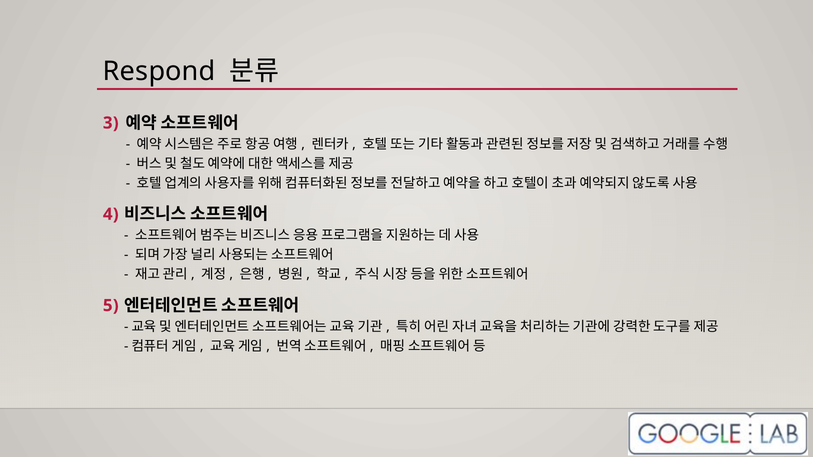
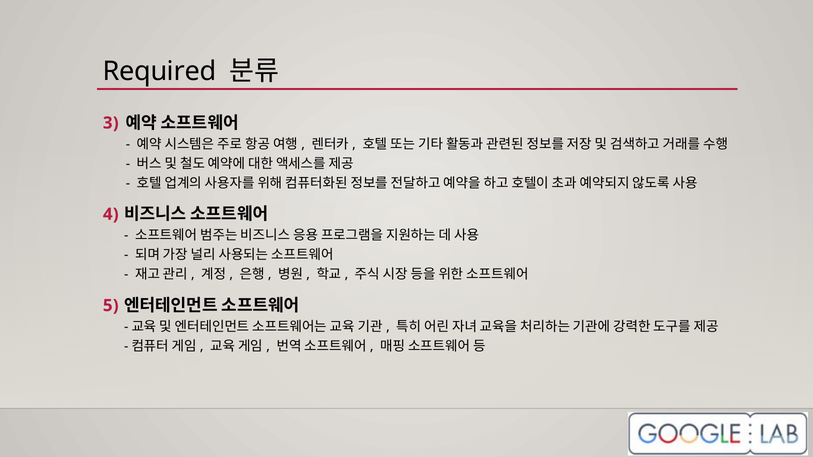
Respond: Respond -> Required (159, 71)
